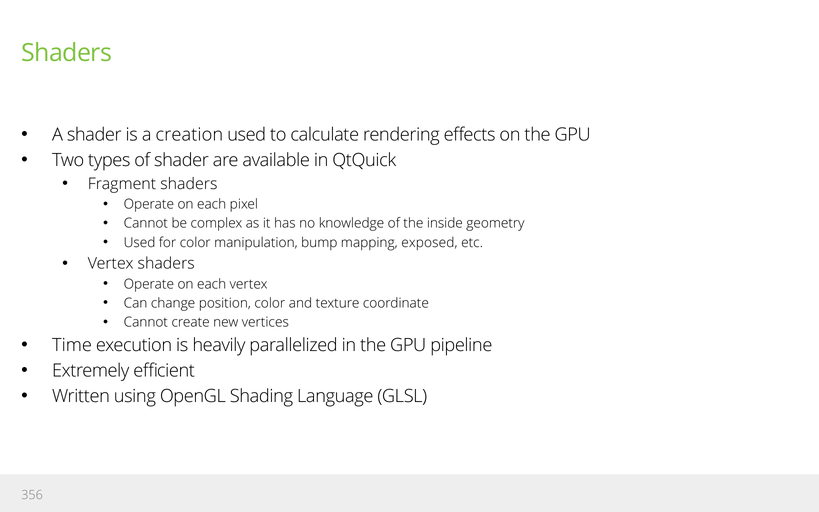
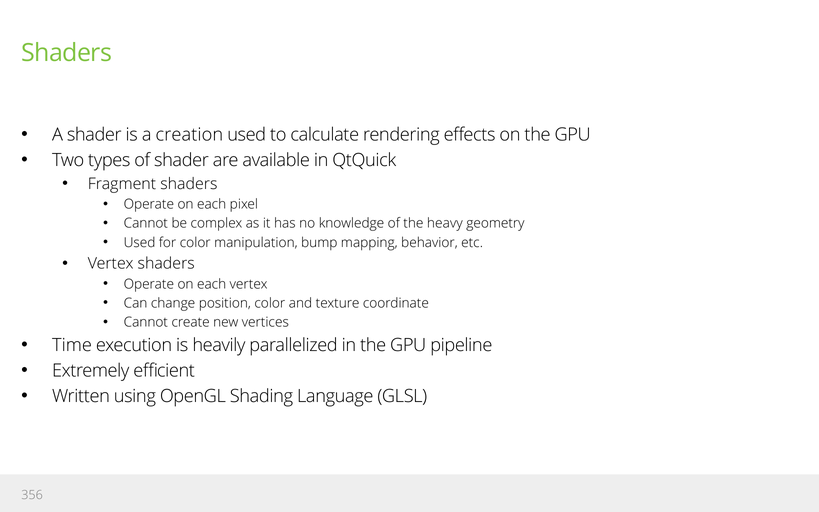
inside: inside -> heavy (445, 223)
exposed: exposed -> behavior (429, 242)
